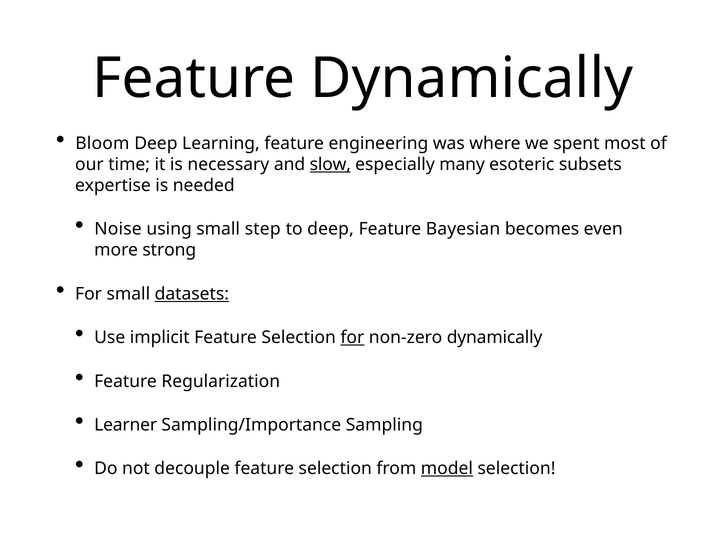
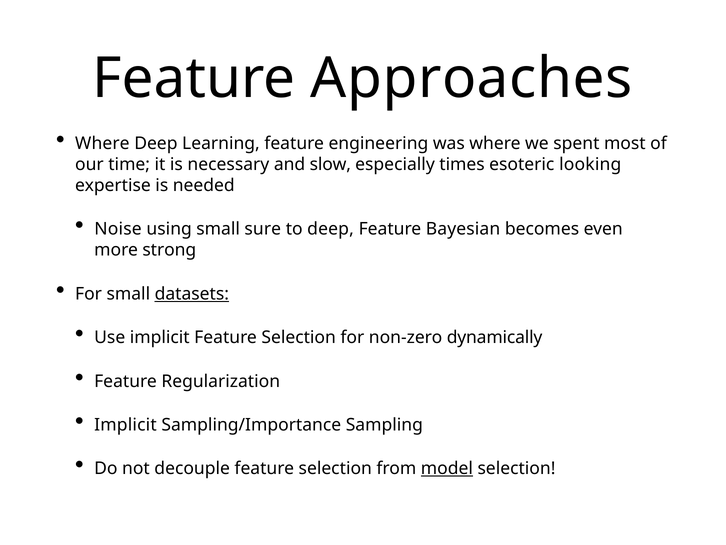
Feature Dynamically: Dynamically -> Approaches (471, 78)
Bloom: Bloom -> Where (102, 143)
slow underline: present -> none (330, 164)
many: many -> times (462, 164)
subsets: subsets -> looking (590, 164)
step: step -> sure (263, 229)
for underline: present -> none (352, 337)
Learner: Learner -> Implicit (125, 425)
